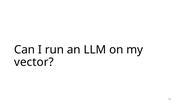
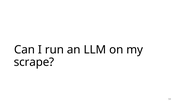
vector: vector -> scrape (34, 62)
